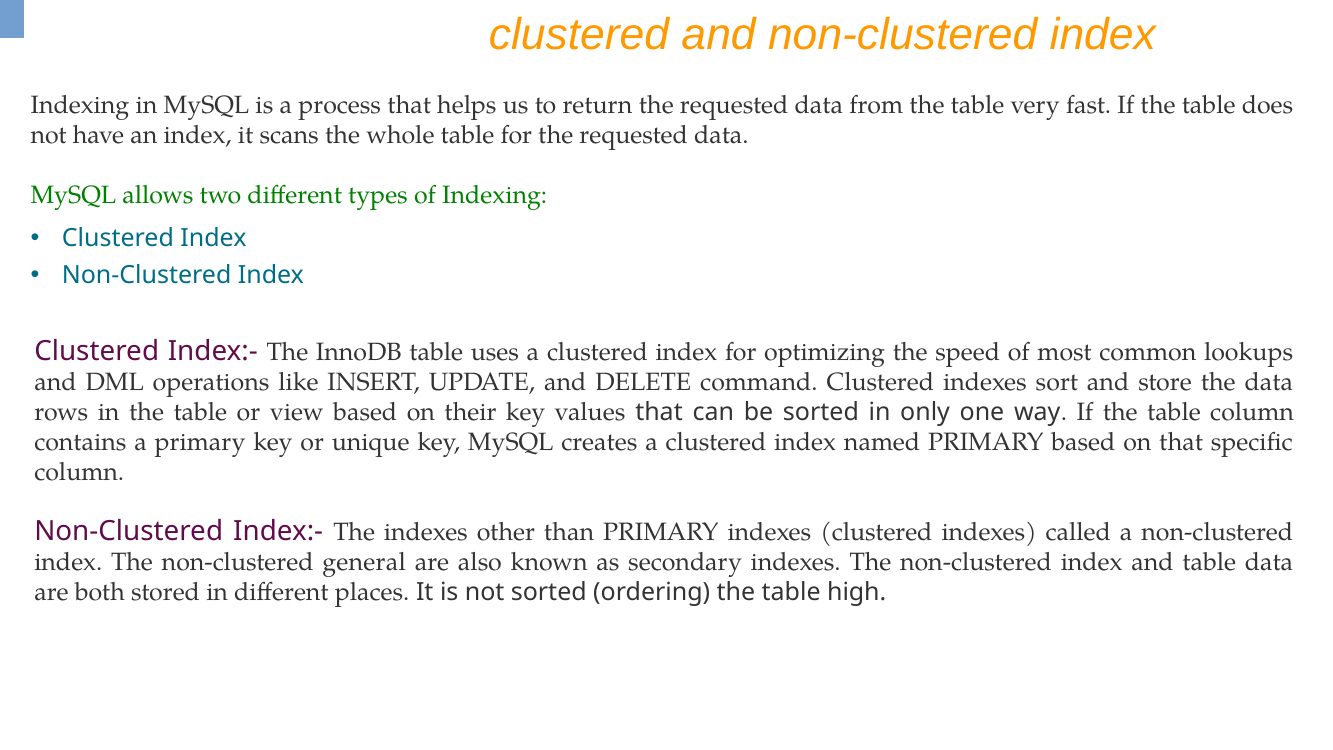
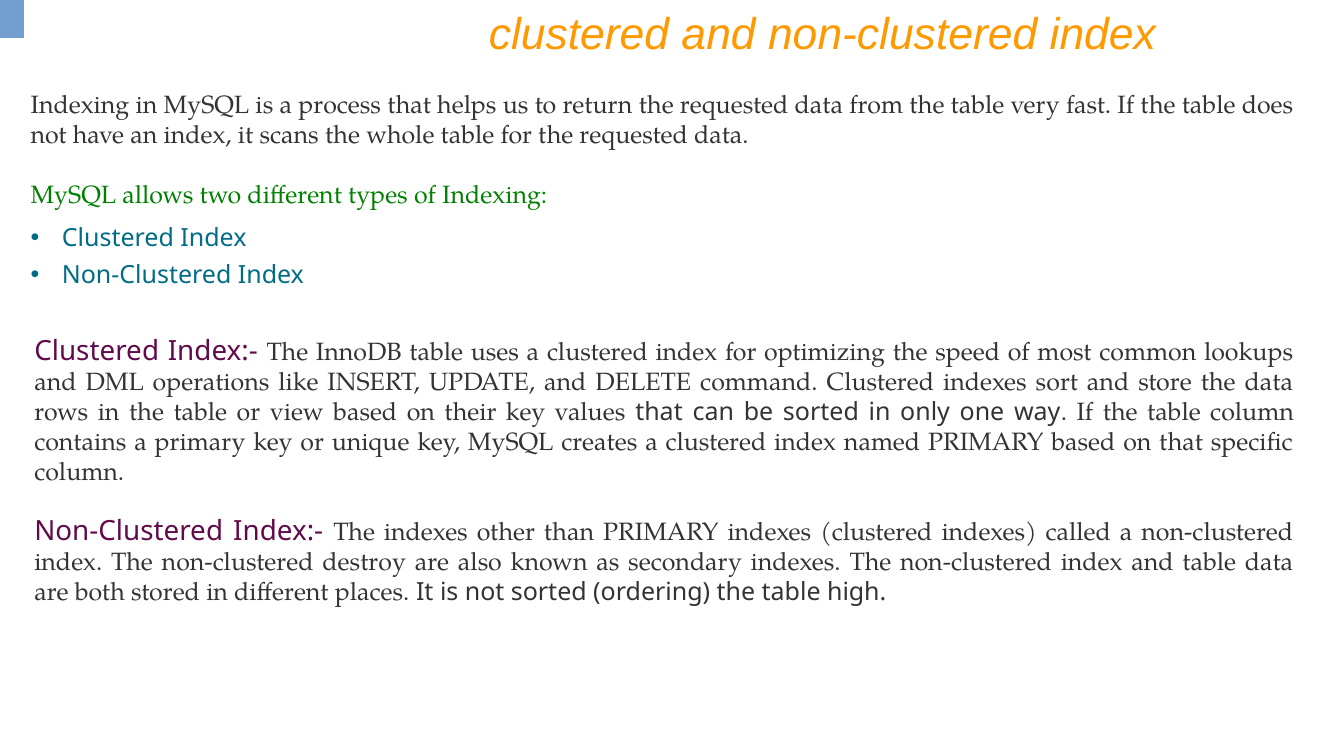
general: general -> destroy (364, 563)
